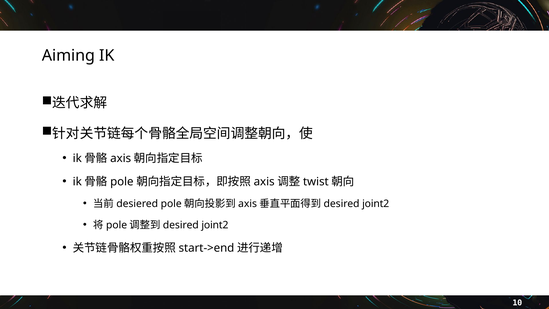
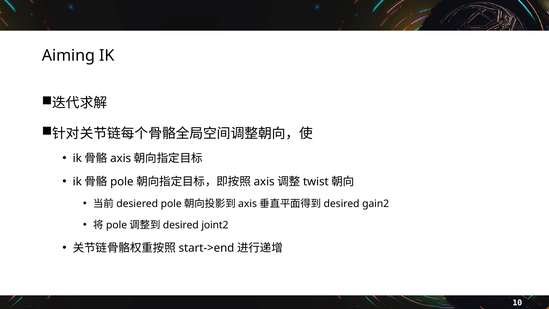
joint2: joint2 -> gain2 (376, 204)
